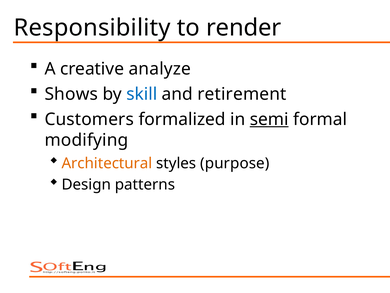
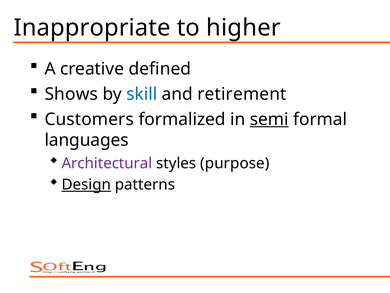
Responsibility: Responsibility -> Inappropriate (92, 28)
render: render -> higher (243, 28)
analyze: analyze -> defined (160, 69)
modifying: modifying -> languages (87, 140)
Architectural colour: orange -> purple (107, 163)
Design underline: none -> present (86, 184)
